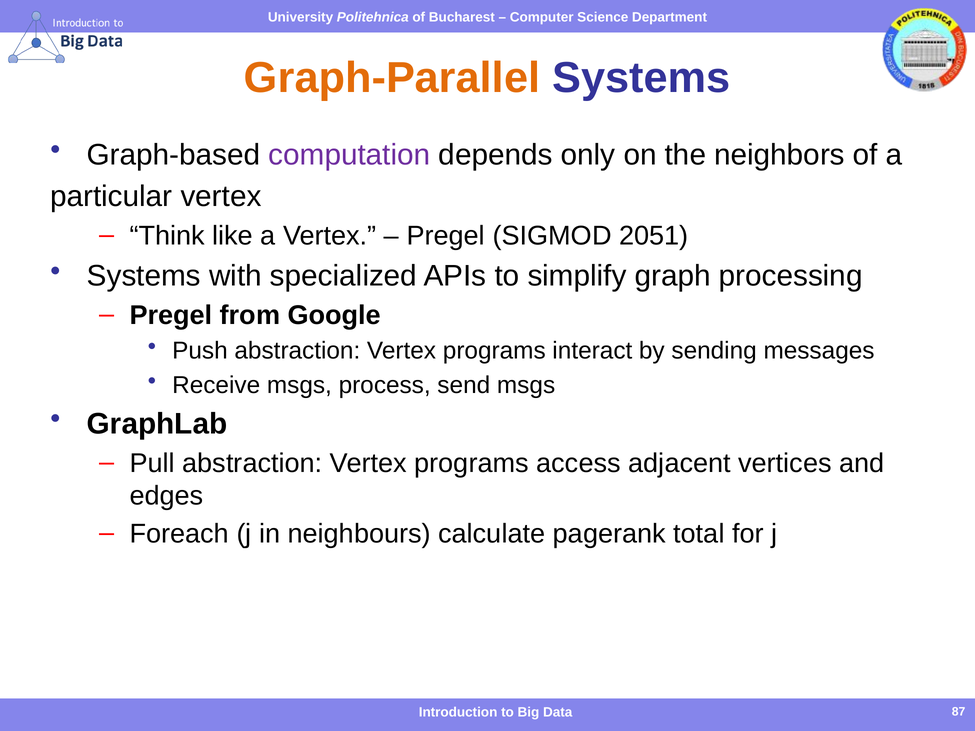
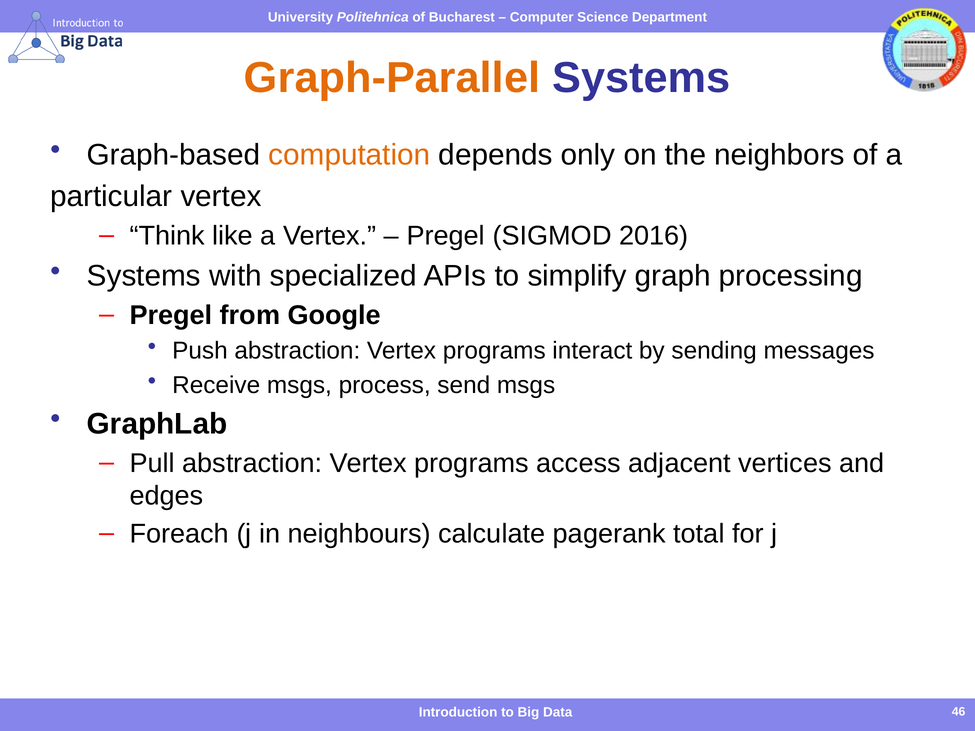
computation colour: purple -> orange (349, 155)
2051: 2051 -> 2016 (654, 236)
87: 87 -> 46 (959, 712)
